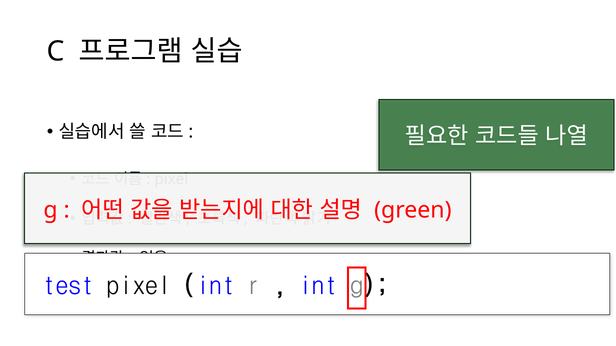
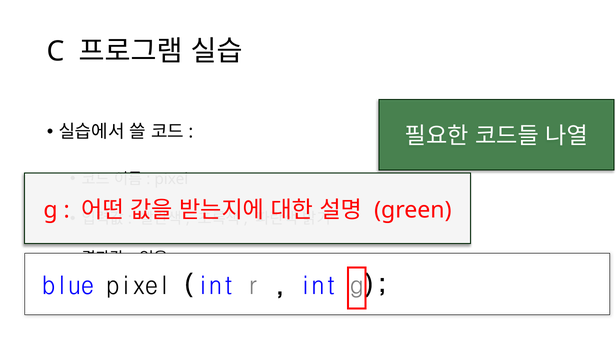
test: test -> blue (68, 286)
